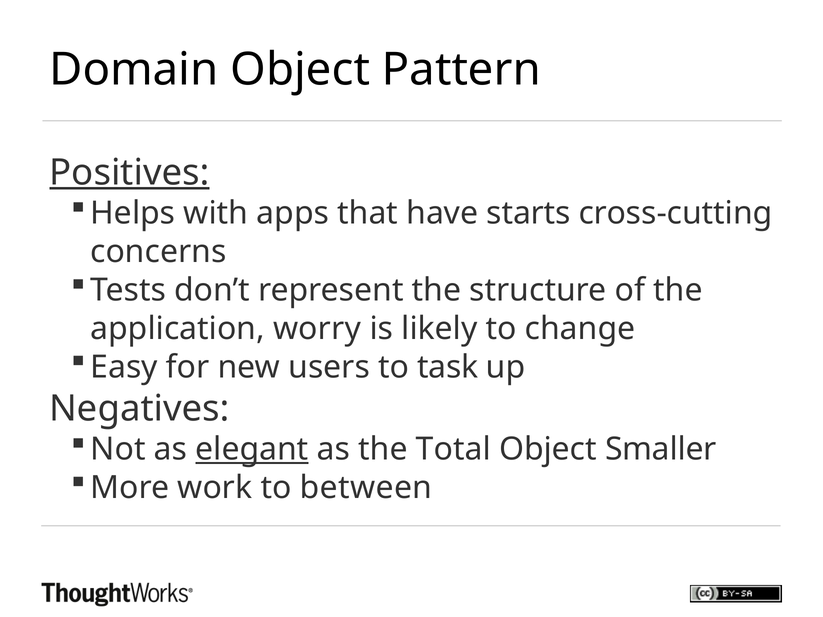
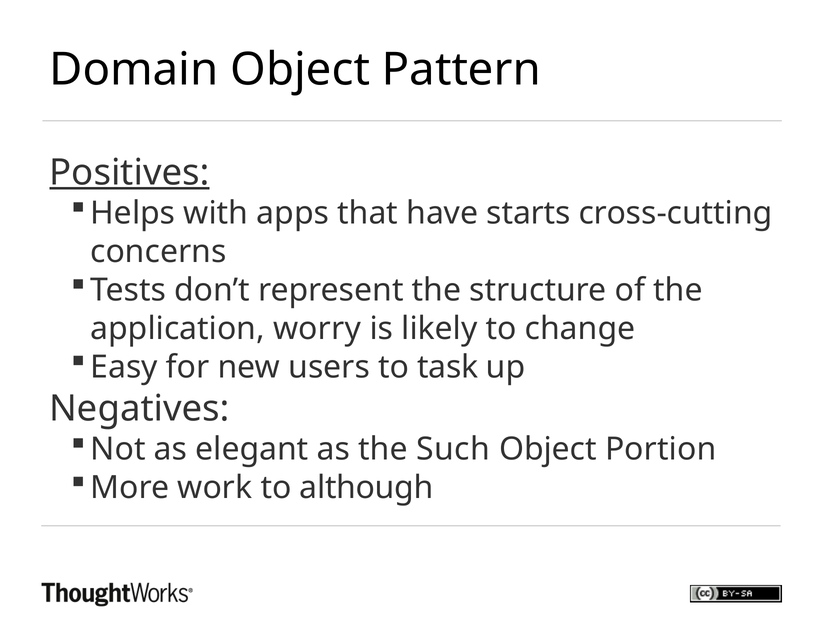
elegant underline: present -> none (252, 449)
Total: Total -> Such (453, 449)
Smaller: Smaller -> Portion (661, 449)
between: between -> although (366, 488)
